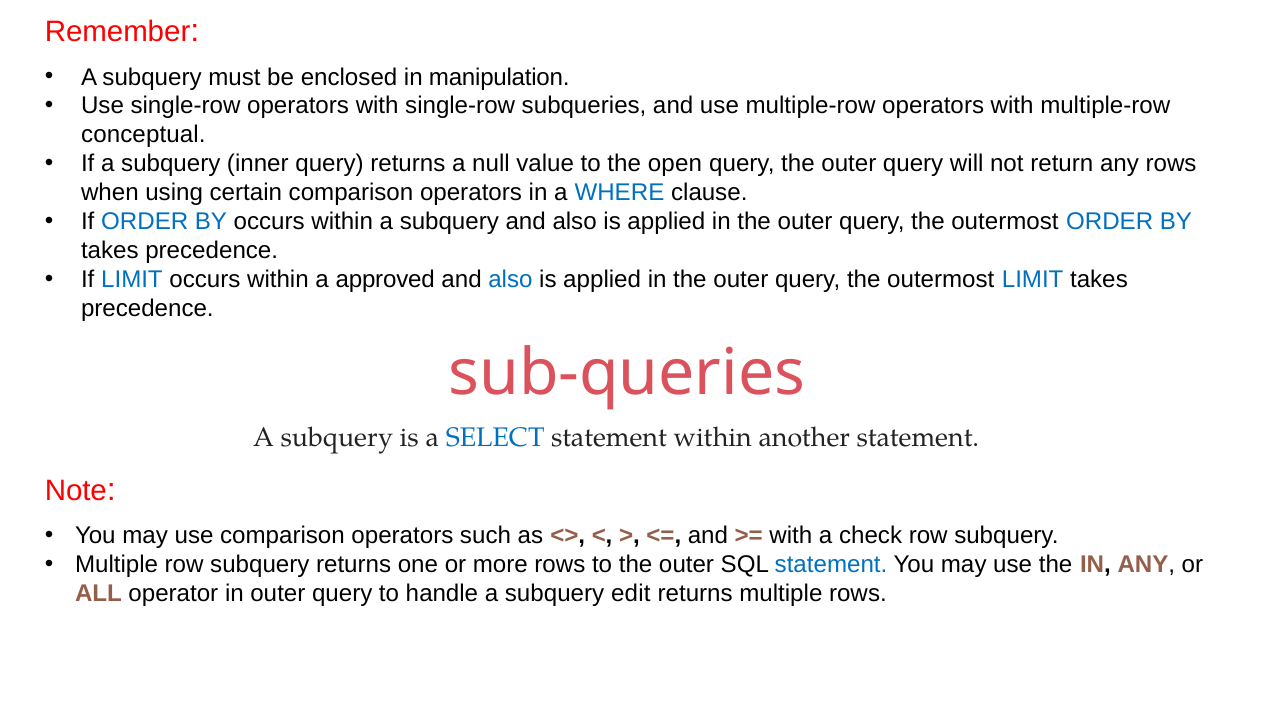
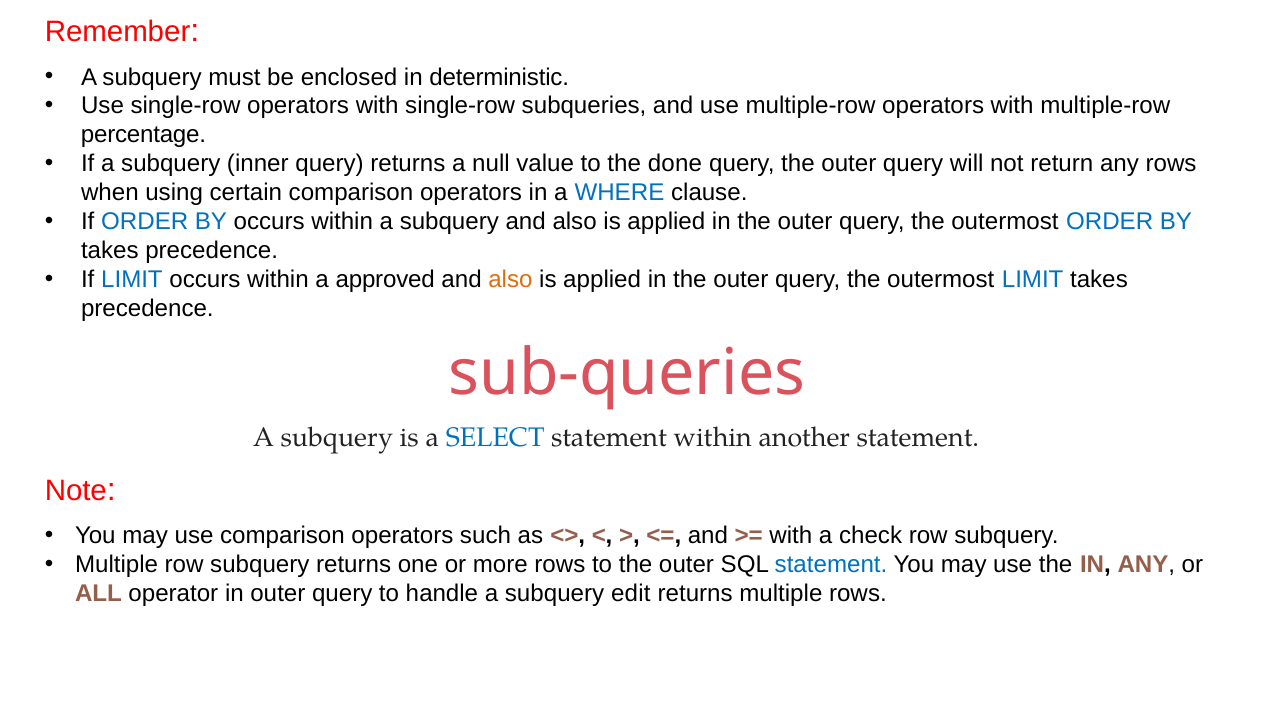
manipulation: manipulation -> deterministic (499, 77)
conceptual: conceptual -> percentage (143, 135)
open: open -> done (675, 164)
also colour: blue -> orange (510, 280)
